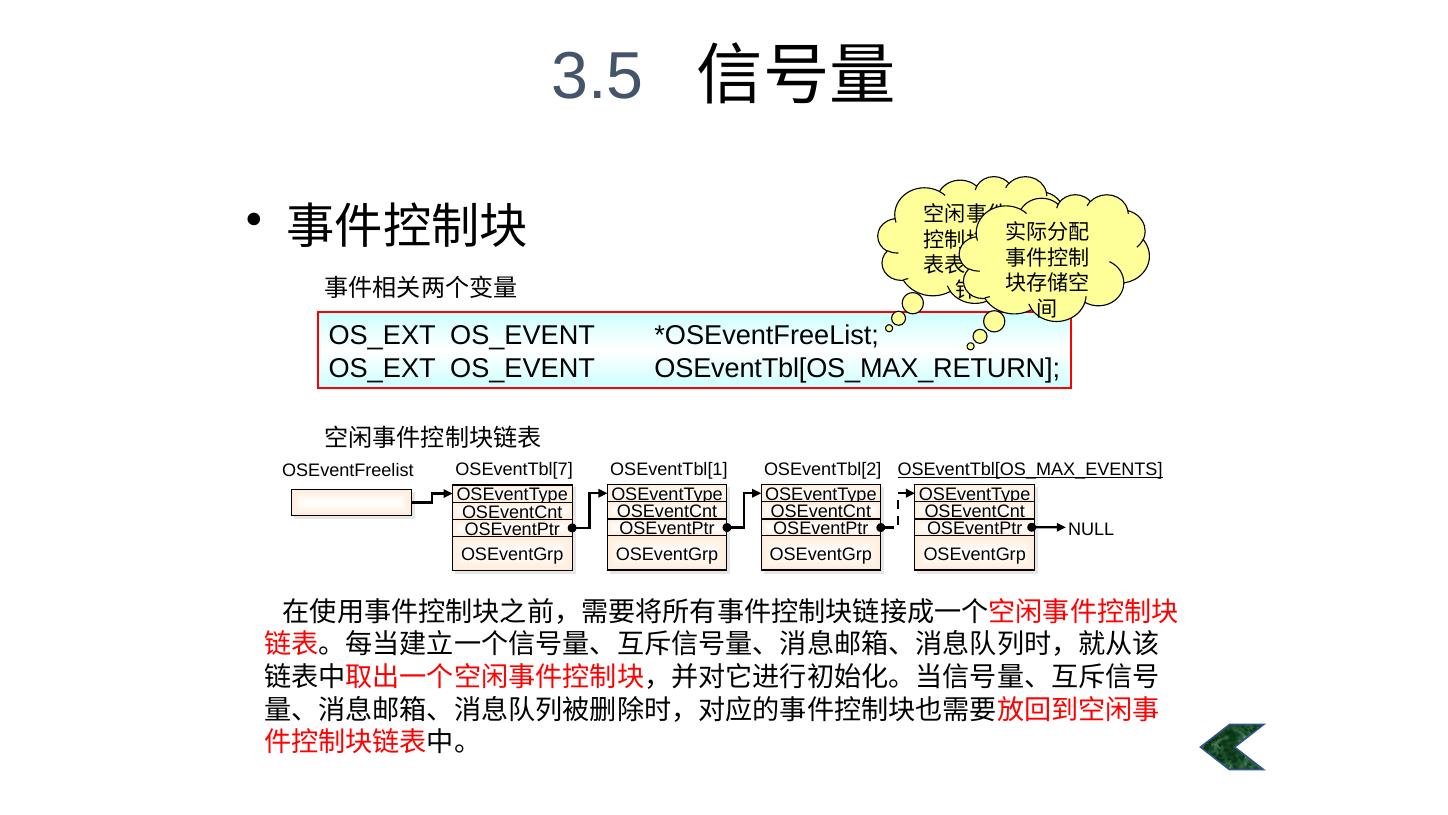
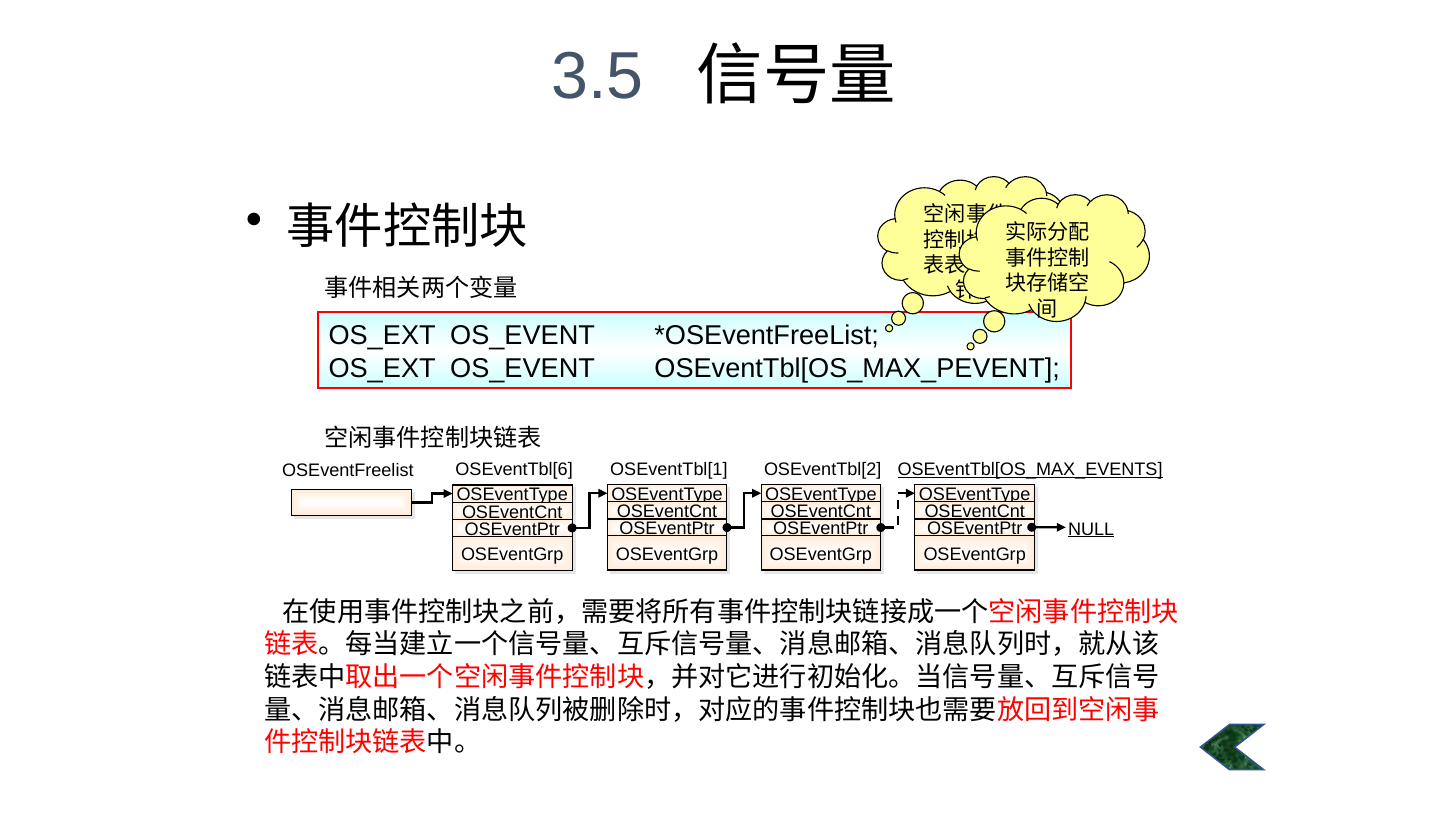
OSEventTbl[OS_MAX_RETURN: OSEventTbl[OS_MAX_RETURN -> OSEventTbl[OS_MAX_PEVENT (857, 368)
OSEventTbl[7: OSEventTbl[7 -> OSEventTbl[6 (514, 470)
NULL underline: none -> present (1091, 529)
